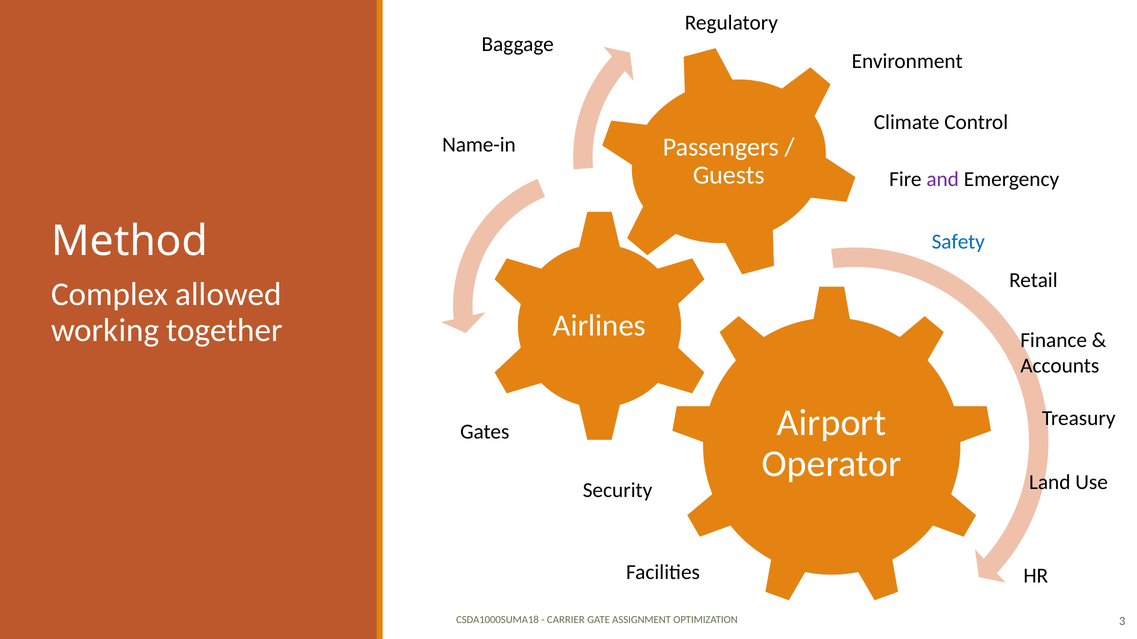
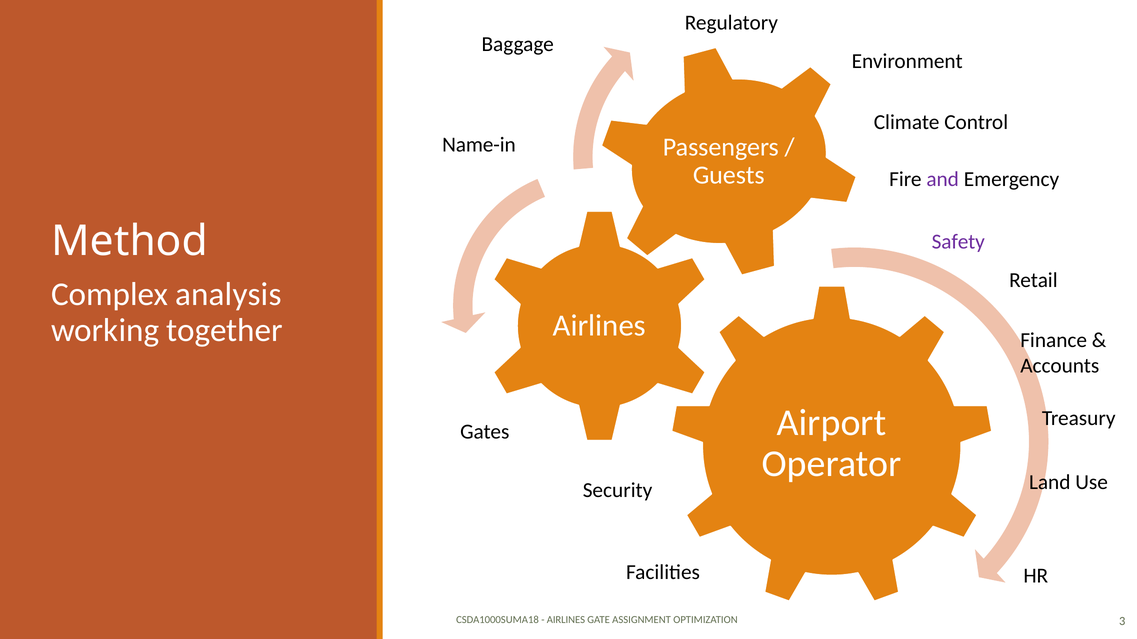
Safety colour: blue -> purple (958, 242)
allowed: allowed -> analysis (229, 295)
CARRIER: CARRIER -> AIRLINES (566, 620)
